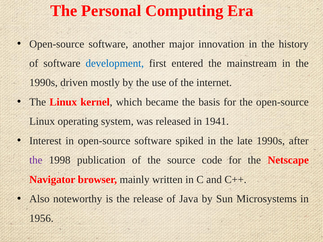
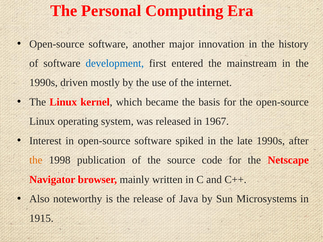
1941: 1941 -> 1967 (217, 122)
the colour: purple -> orange (36, 160)
1956: 1956 -> 1915 (41, 218)
